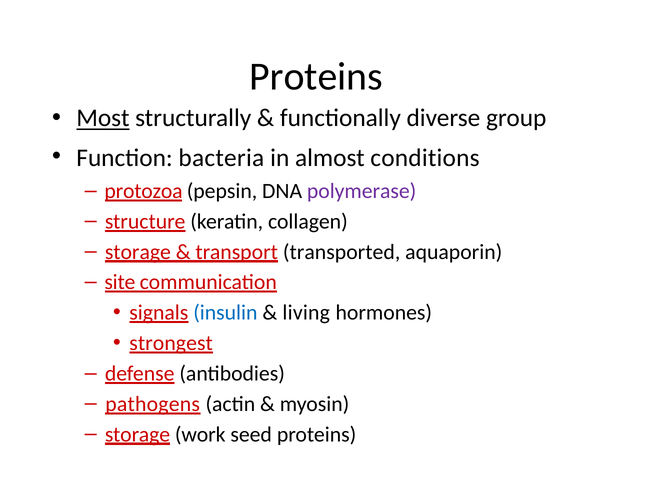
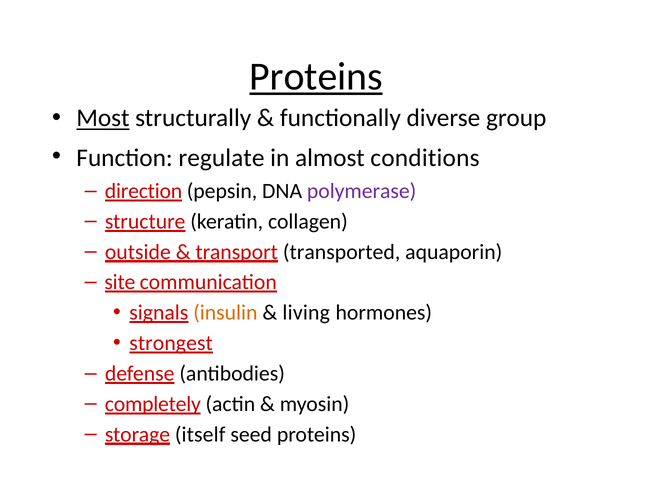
Proteins underline: none -> present (316, 77)
bacteria: bacteria -> regulate (221, 158)
protozoa: protozoa -> direction (144, 191)
storage: storage -> outside (138, 252)
insulin colour: blue -> orange (225, 313)
pathogens: pathogens -> completely (153, 404)
work: work -> itself (200, 434)
